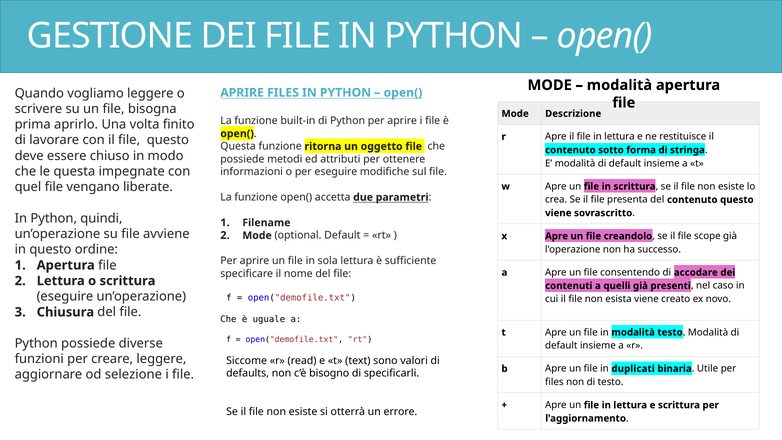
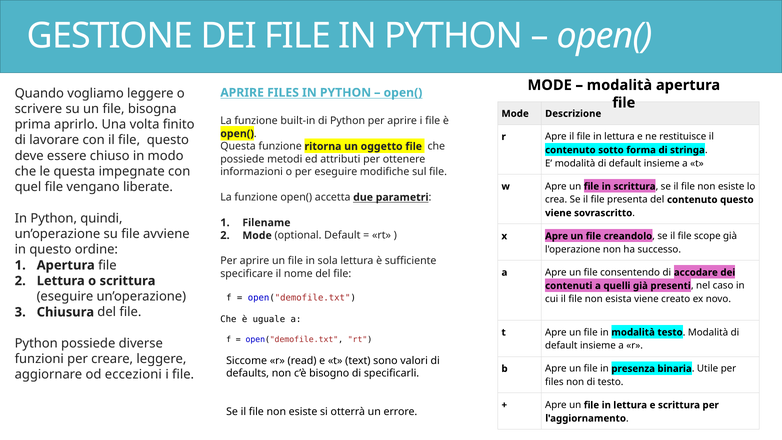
duplicati: duplicati -> presenza (633, 369)
selezione: selezione -> eccezioni (133, 375)
